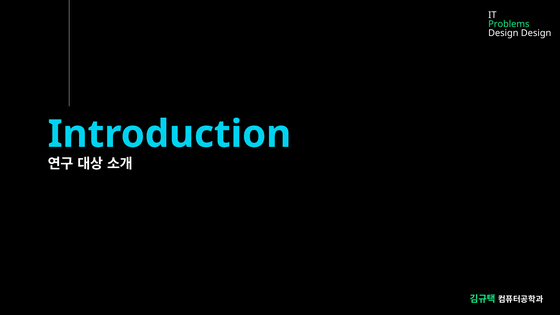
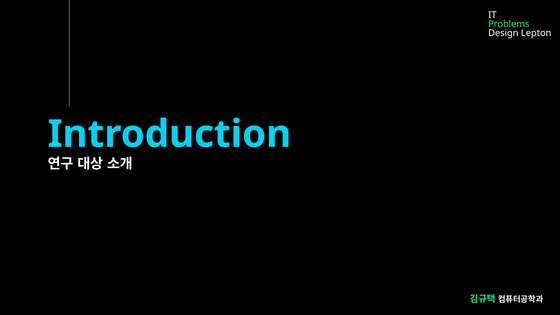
Design Design: Design -> Lepton (536, 33)
